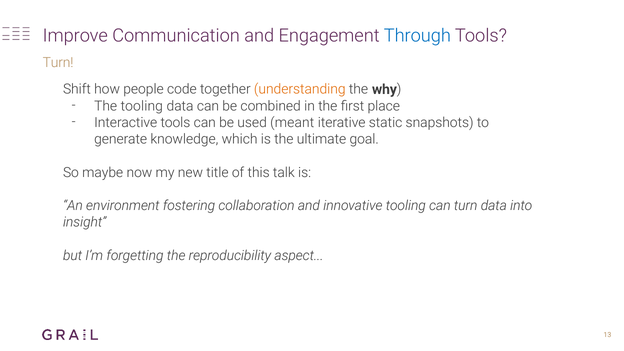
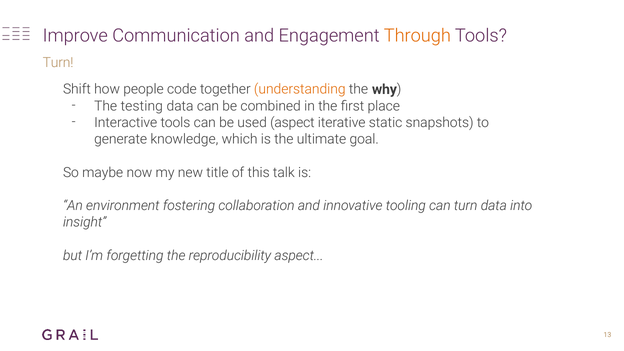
Through colour: blue -> orange (417, 36)
The tooling: tooling -> testing (142, 106)
used meant: meant -> aspect (292, 123)
